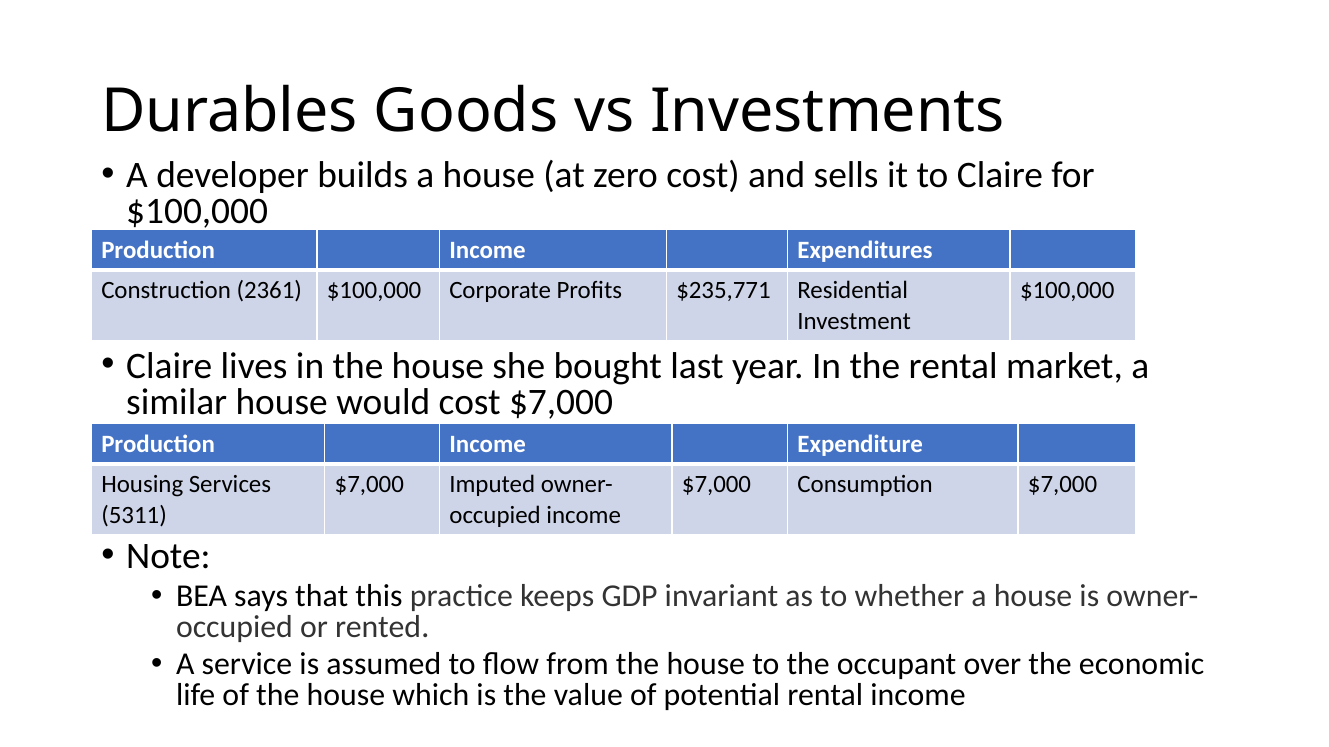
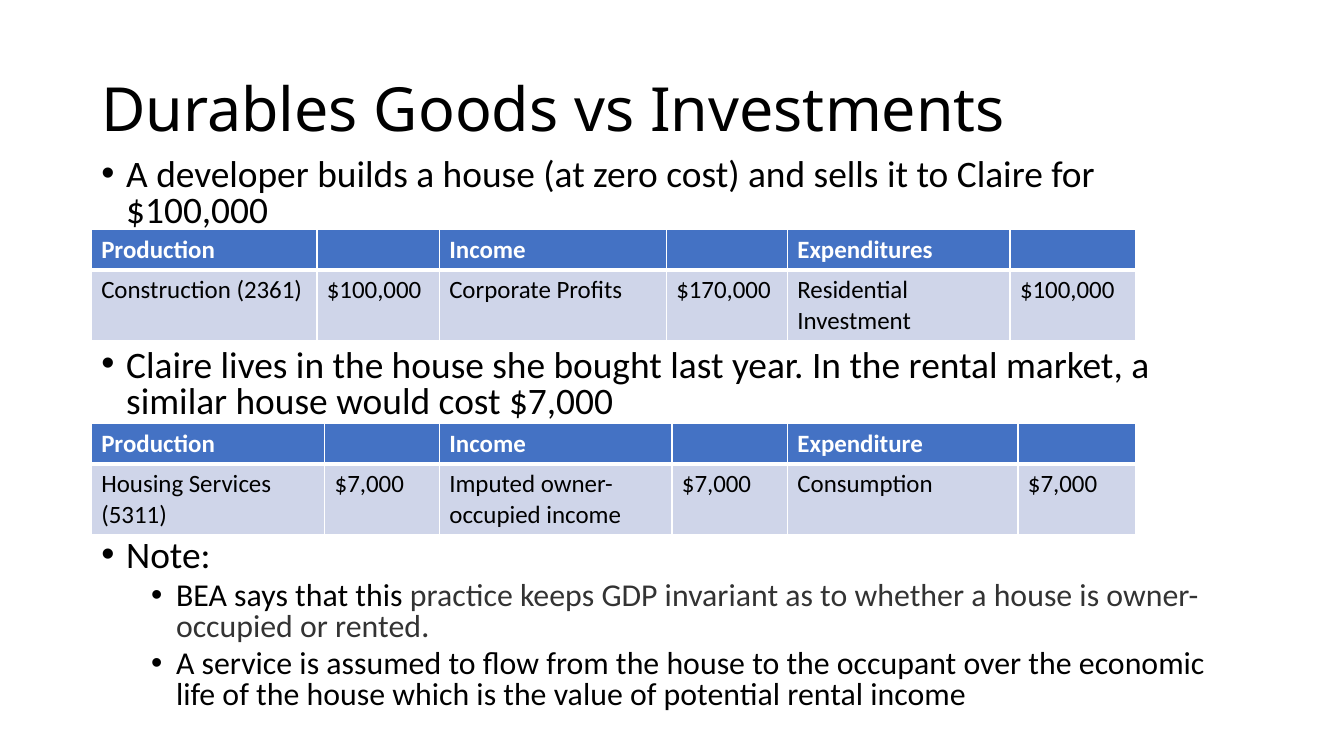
$235,771: $235,771 -> $170,000 (723, 291)
